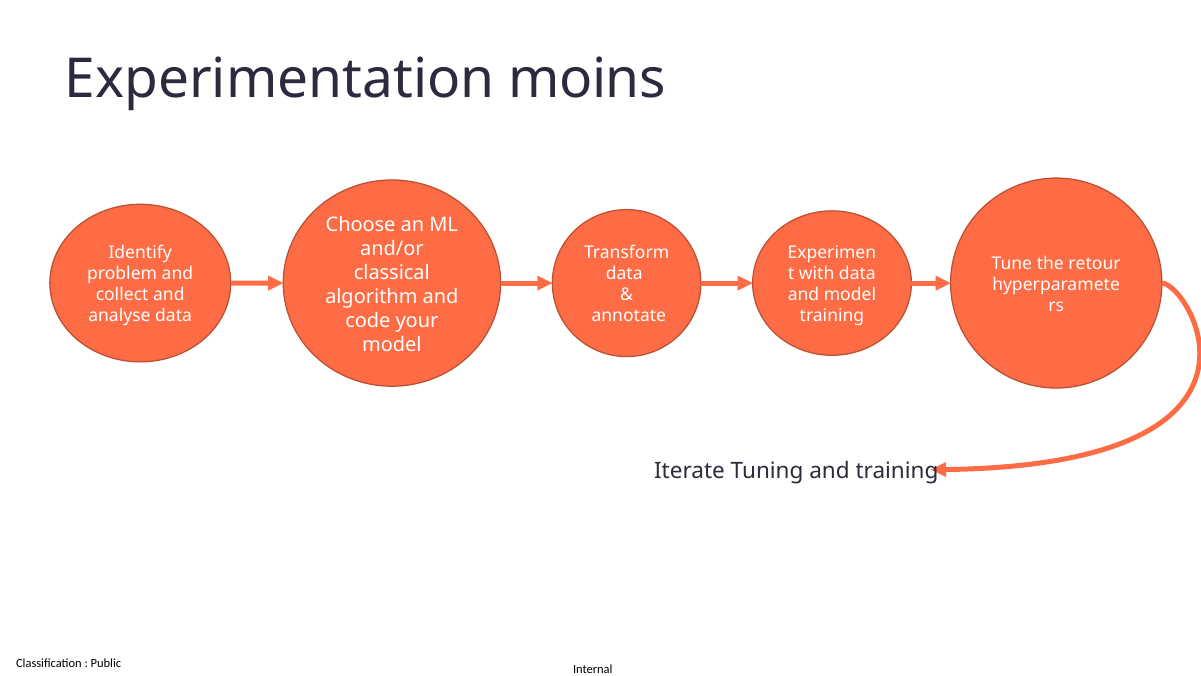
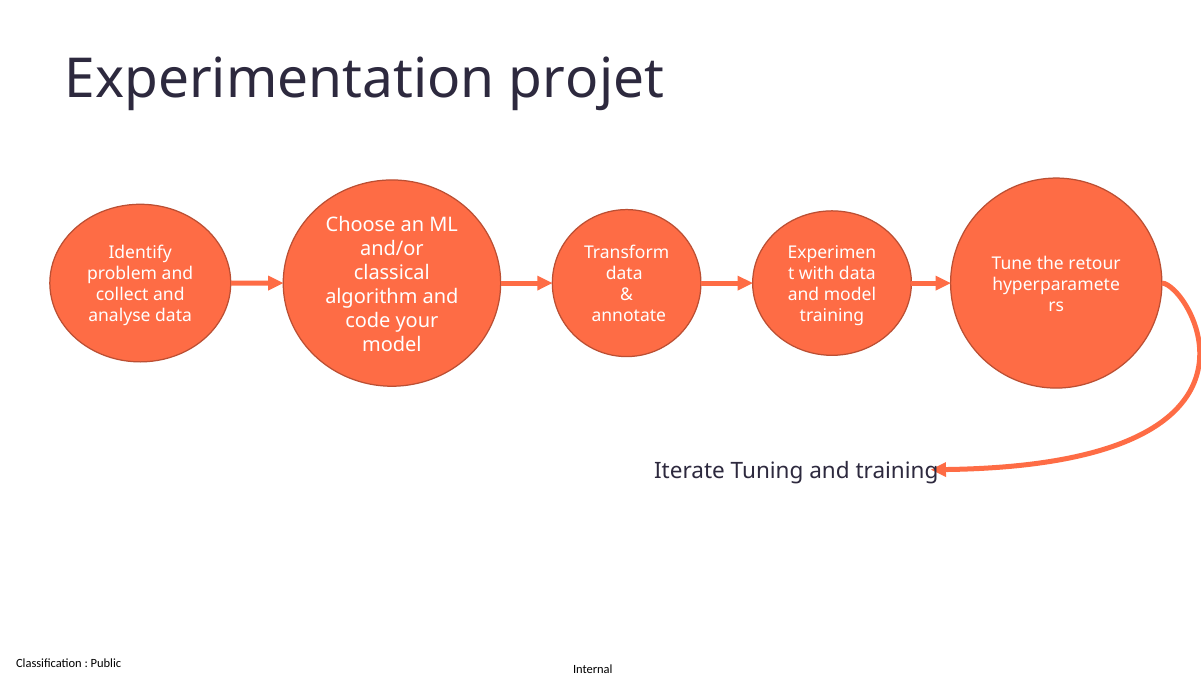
moins: moins -> projet (587, 79)
